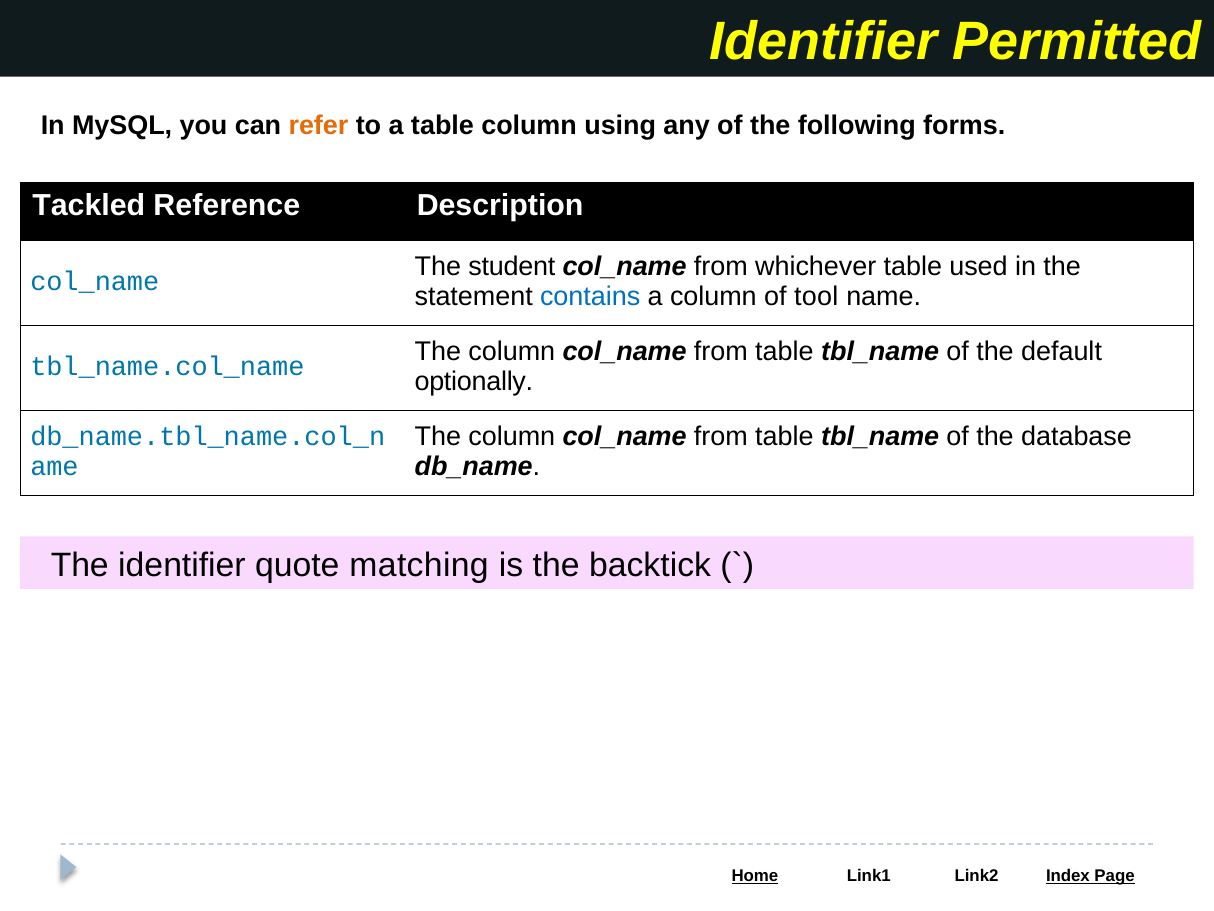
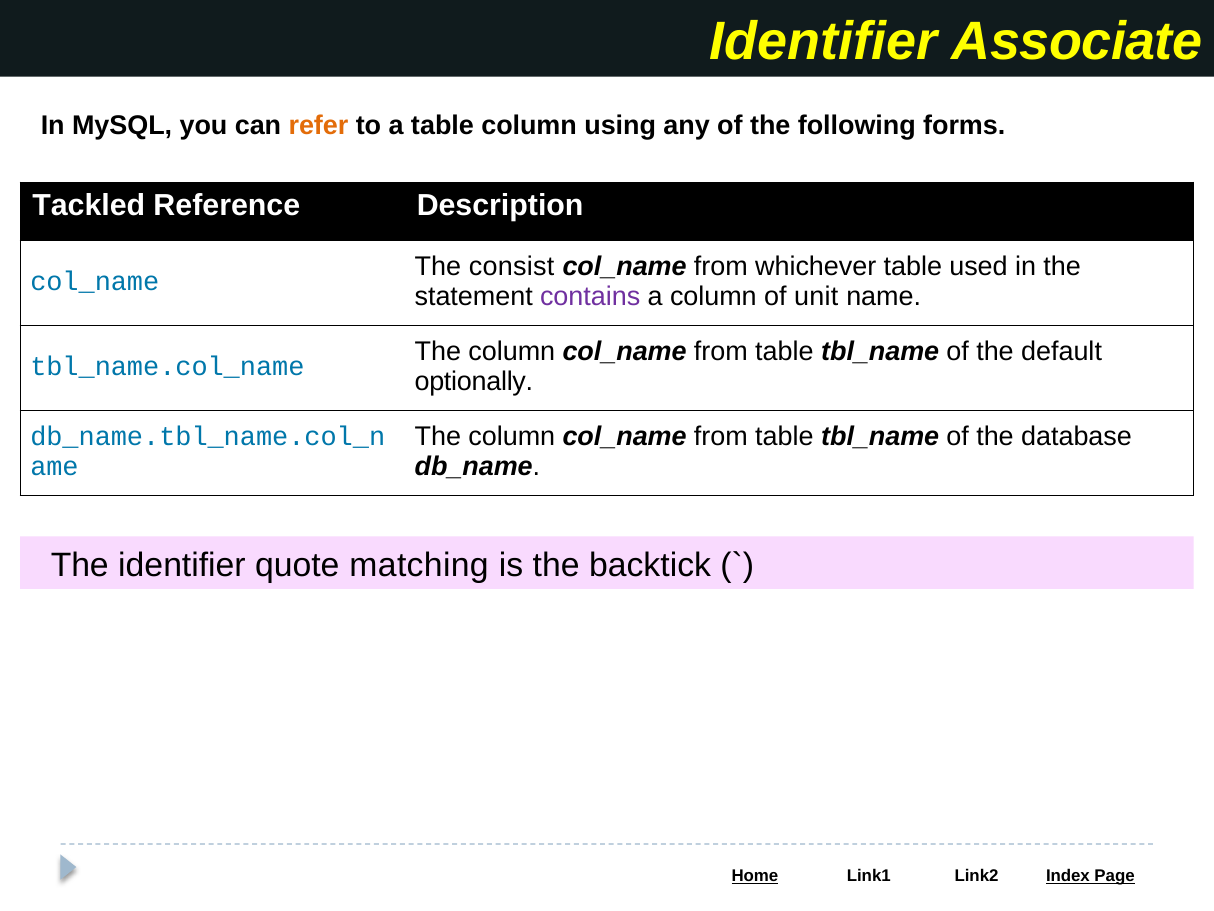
Permitted: Permitted -> Associate (1077, 42)
student: student -> consist (512, 266)
contains colour: blue -> purple (590, 296)
tool: tool -> unit (816, 296)
